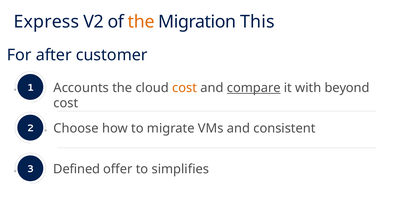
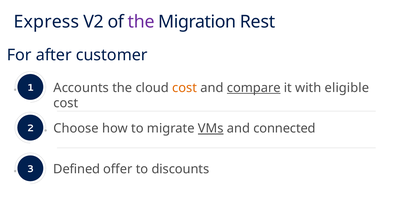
the colour: orange -> purple (141, 22)
This: This -> Rest (258, 22)
beyond: beyond -> eligible (347, 88)
VMs underline: none -> present (211, 129)
consistent: consistent -> connected (284, 129)
simplifies: simplifies -> discounts (180, 169)
